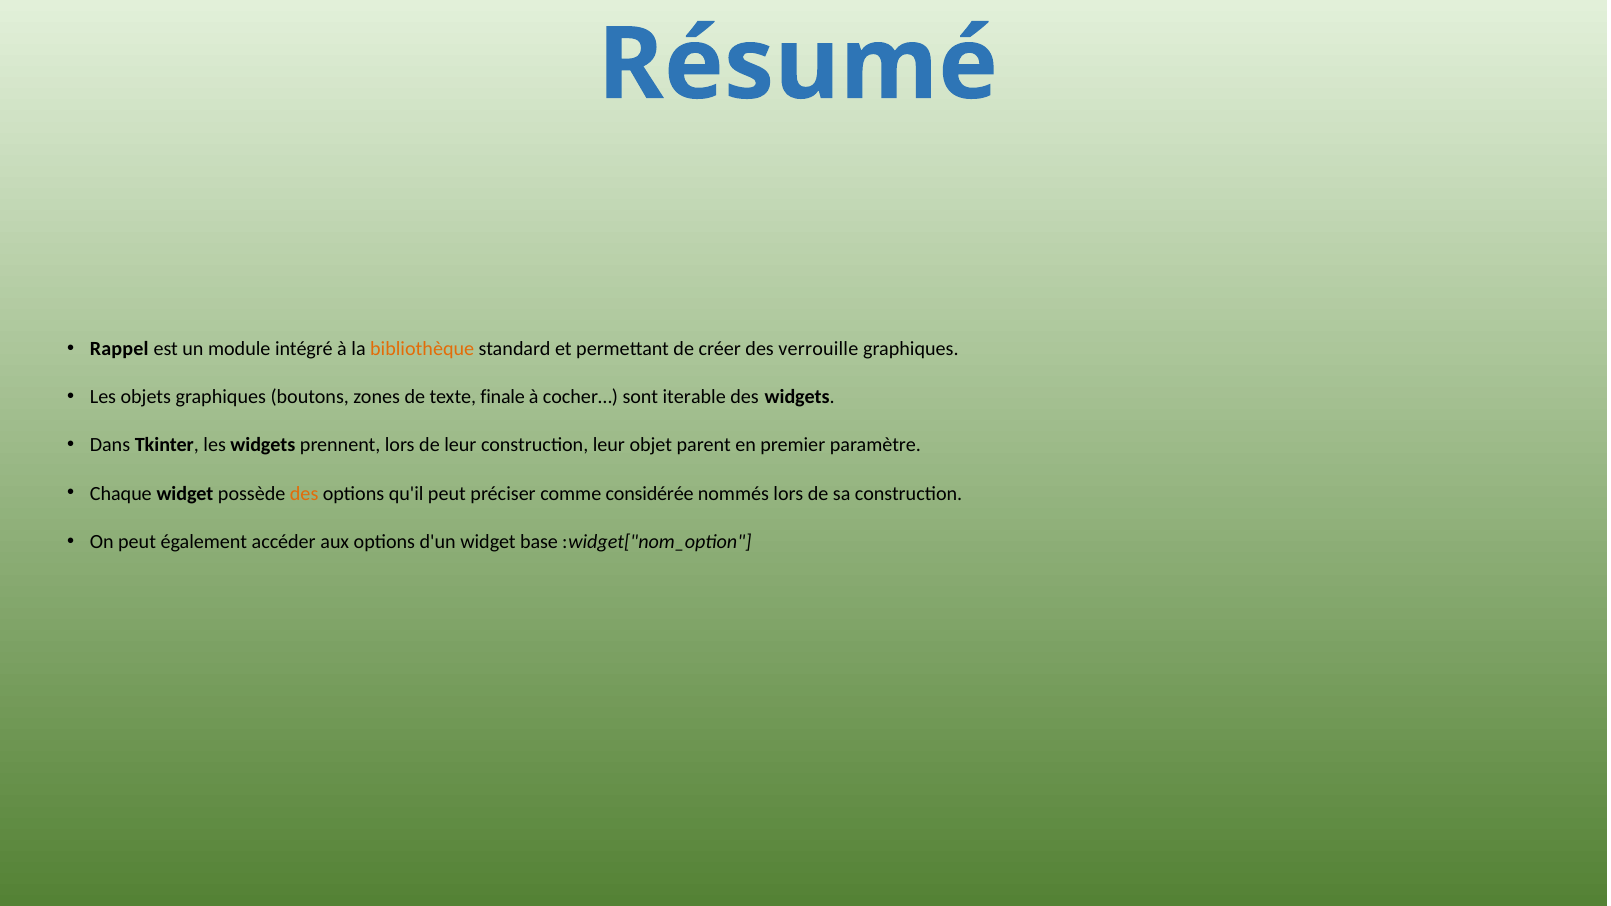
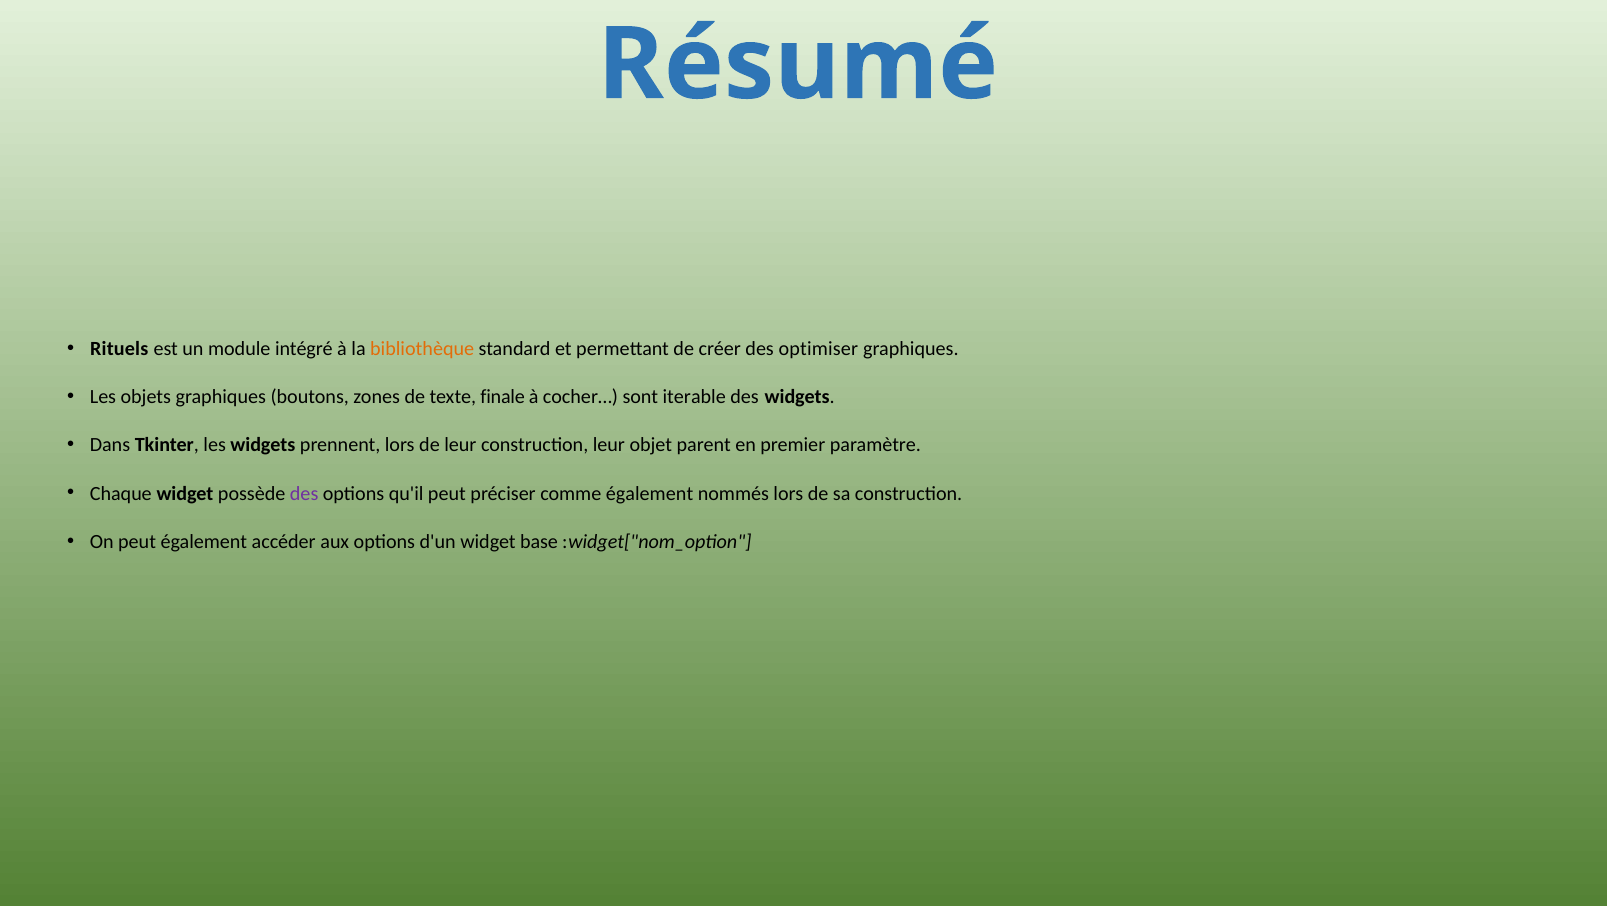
Rappel: Rappel -> Rituels (119, 349)
verrouille: verrouille -> optimiser (818, 349)
des colour: orange -> purple (304, 494)
comme considérée: considérée -> également (649, 494)
